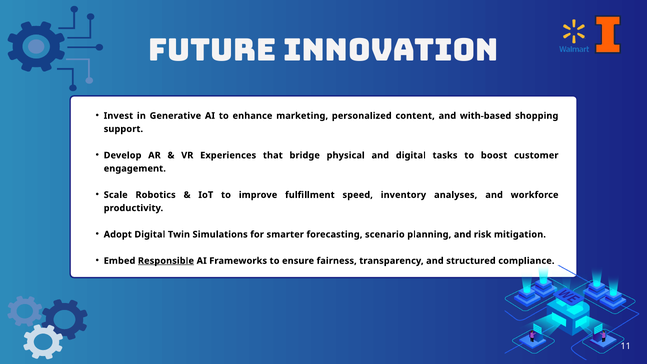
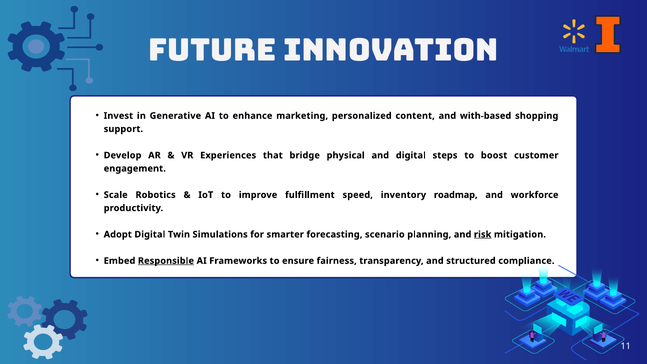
tasks: tasks -> steps (445, 155)
analyses: analyses -> roadmap (456, 195)
risk underline: none -> present (483, 234)
